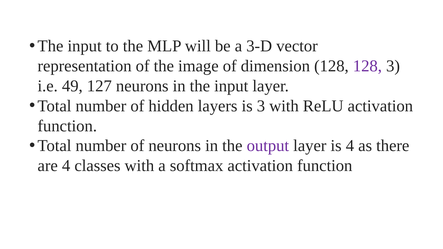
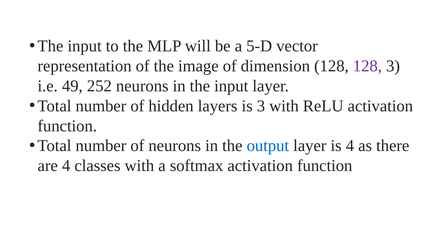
3-D: 3-D -> 5-D (259, 46)
127: 127 -> 252 (99, 86)
output colour: purple -> blue (268, 146)
